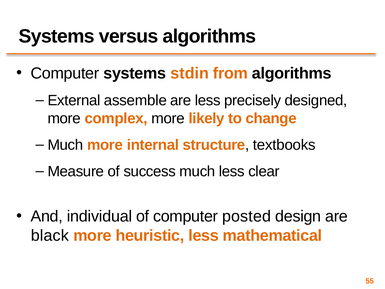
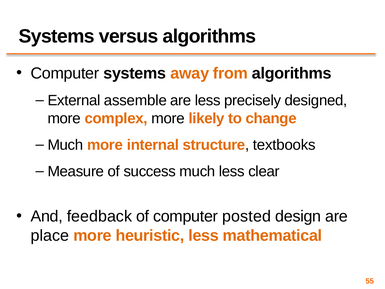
stdin: stdin -> away (190, 73)
individual: individual -> feedback (99, 216)
black: black -> place (50, 235)
